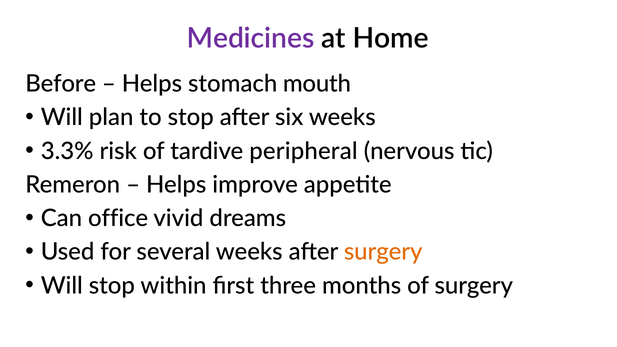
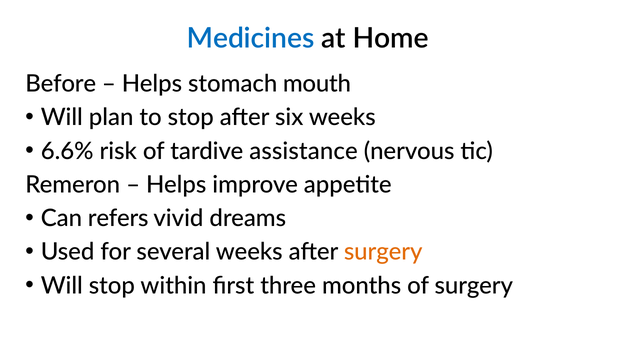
Medicines colour: purple -> blue (251, 38)
3.3%: 3.3% -> 6.6% (67, 151)
peripheral: peripheral -> assistance (304, 151)
office: office -> refers (118, 218)
